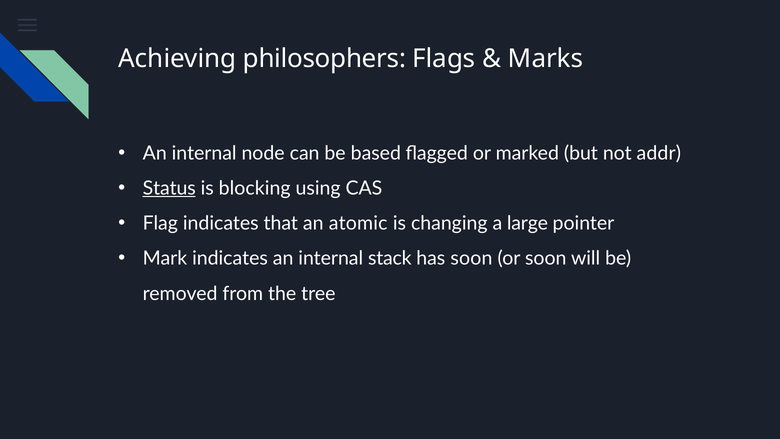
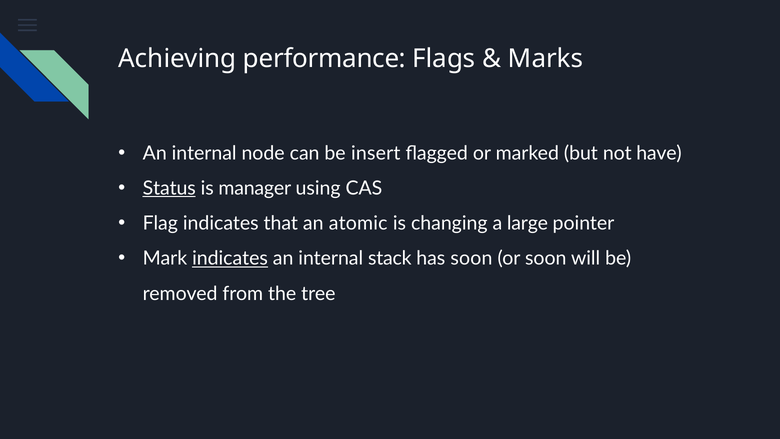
philosophers: philosophers -> performance (324, 59)
based: based -> insert (376, 153)
addr: addr -> have (659, 153)
blocking: blocking -> manager (255, 188)
indicates underline: none -> present (230, 258)
